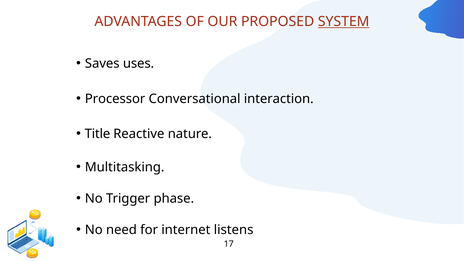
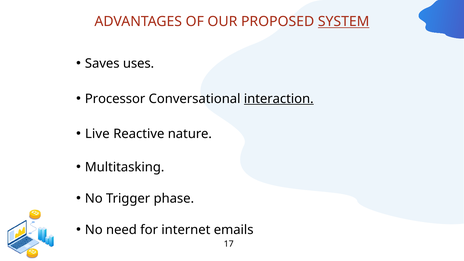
interaction underline: none -> present (279, 99)
Title: Title -> Live (97, 134)
listens: listens -> emails (234, 230)
